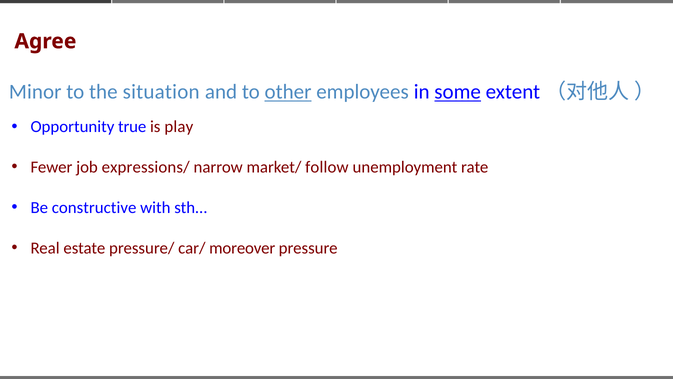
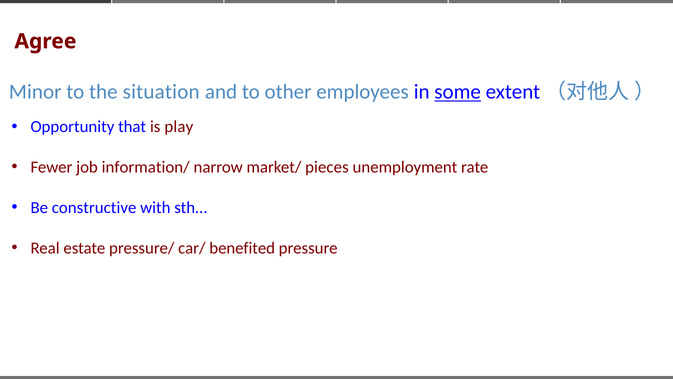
other underline: present -> none (288, 92)
true: true -> that (132, 127)
expressions/: expressions/ -> information/ (146, 167)
follow: follow -> pieces (327, 167)
moreover: moreover -> benefited (242, 248)
